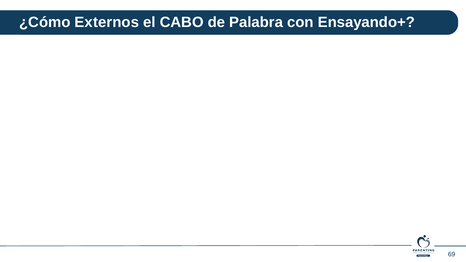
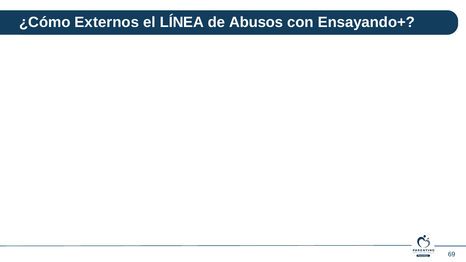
CABO: CABO -> LÍNEA (182, 22)
Palabra: Palabra -> Abusos (256, 22)
